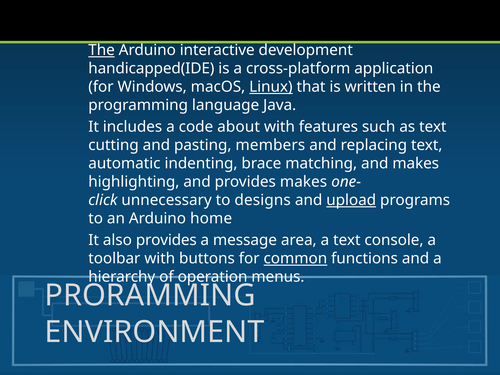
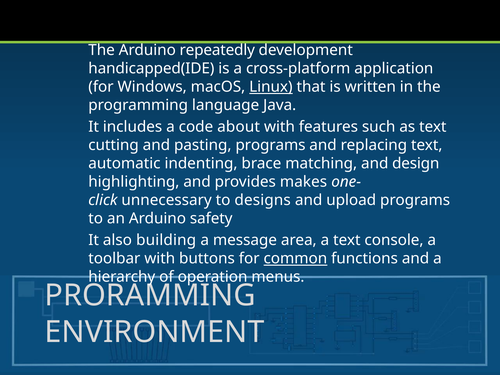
The underline: present -> none (102, 50)
interactive: interactive -> repeatedly (217, 50)
pasting members: members -> programs (270, 145)
and makes: makes -> design (416, 164)
upload underline: present -> none (351, 200)
home: home -> safety (211, 219)
also provides: provides -> building (166, 240)
